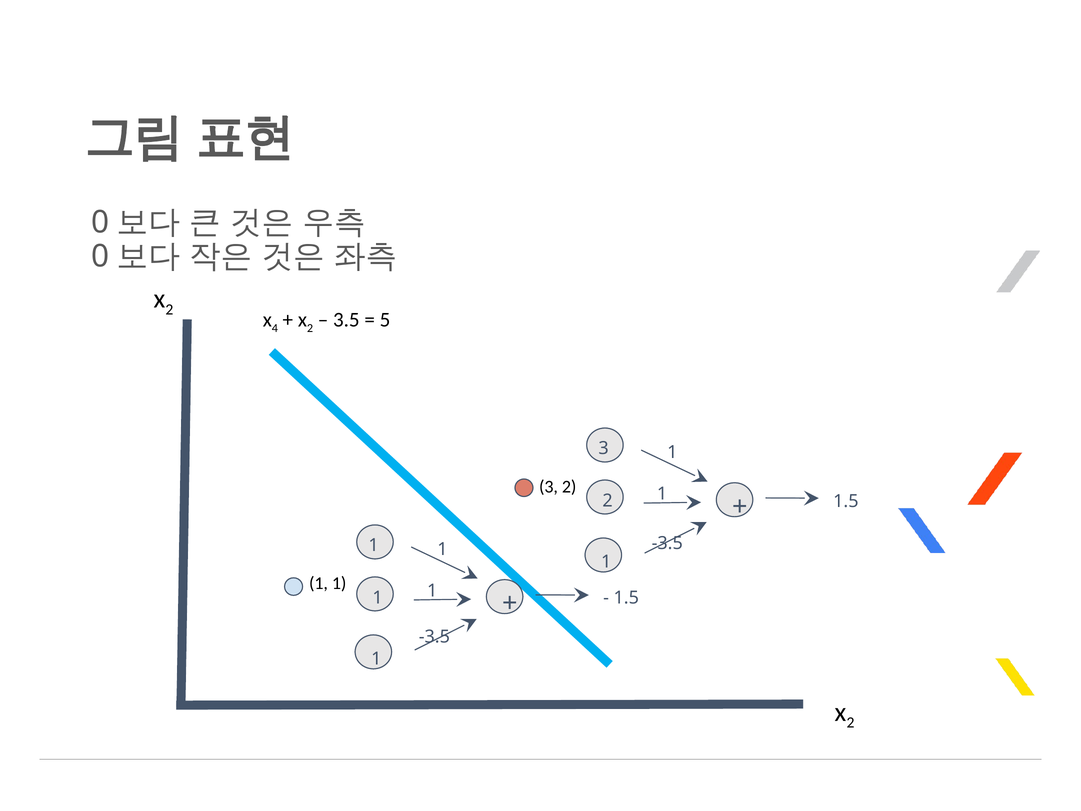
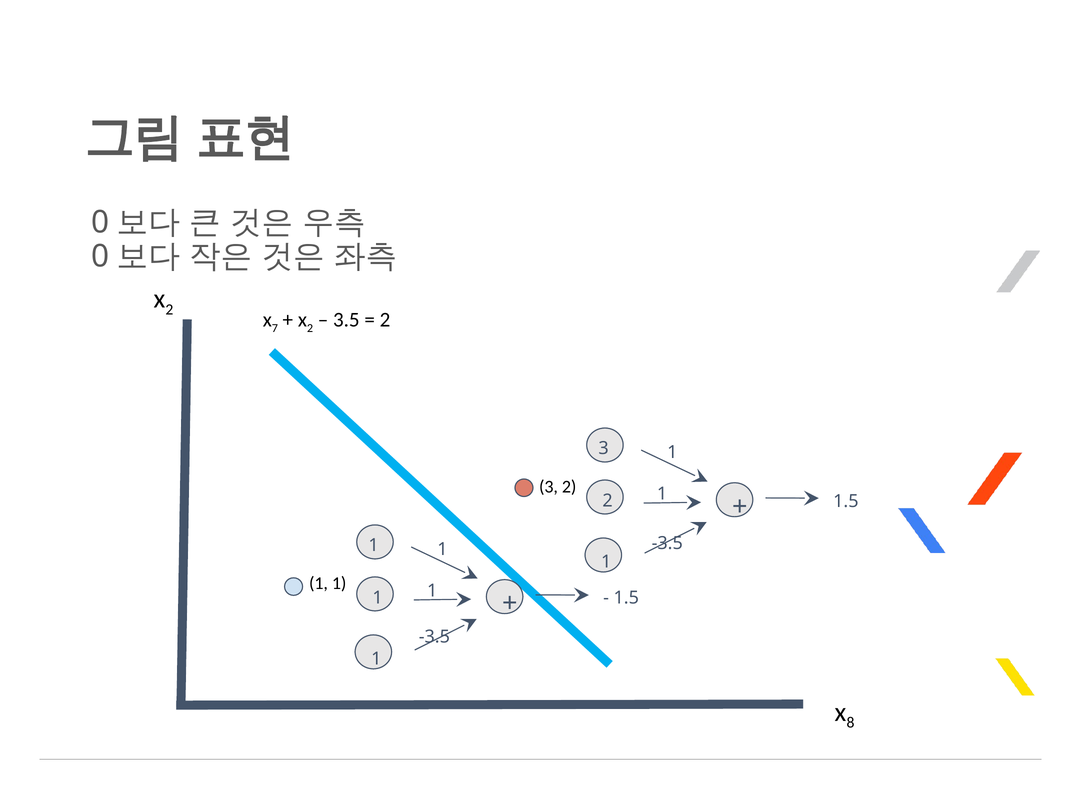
4: 4 -> 7 (275, 328)
5: 5 -> 2 (385, 320)
2: 2 -> 8 (850, 722)
